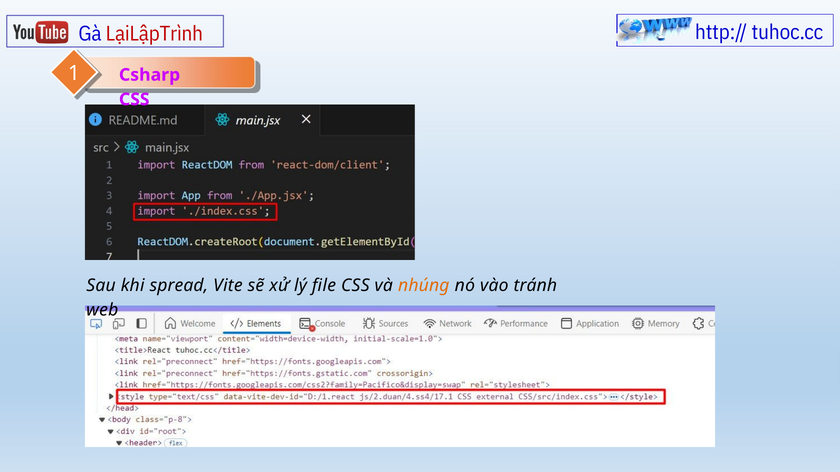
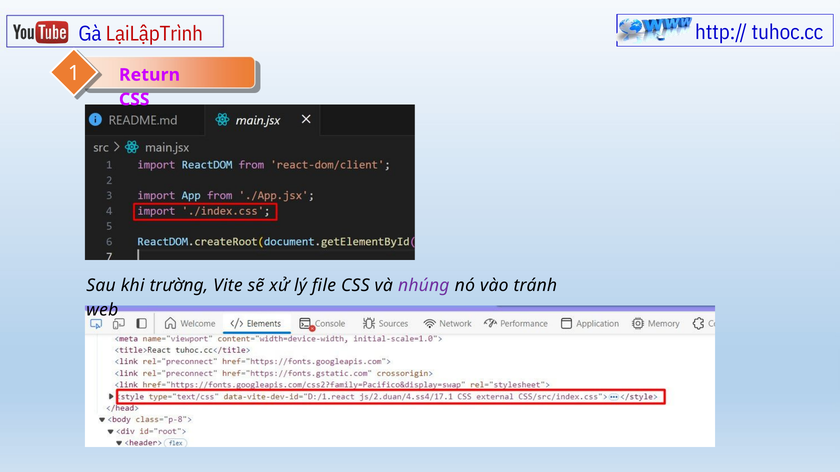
Csharp: Csharp -> Return (150, 75)
spread: spread -> trường (179, 286)
nhúng colour: orange -> purple (424, 286)
